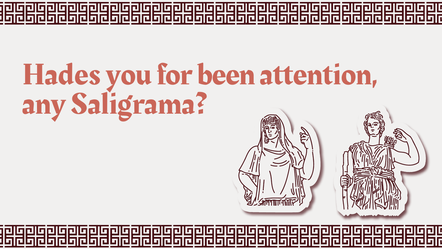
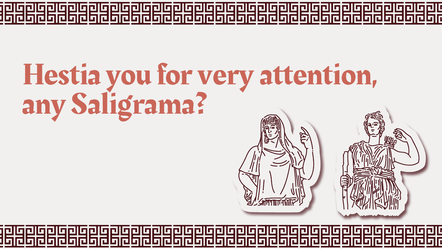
Hades: Hades -> Hestia (62, 74)
been: been -> very (226, 74)
